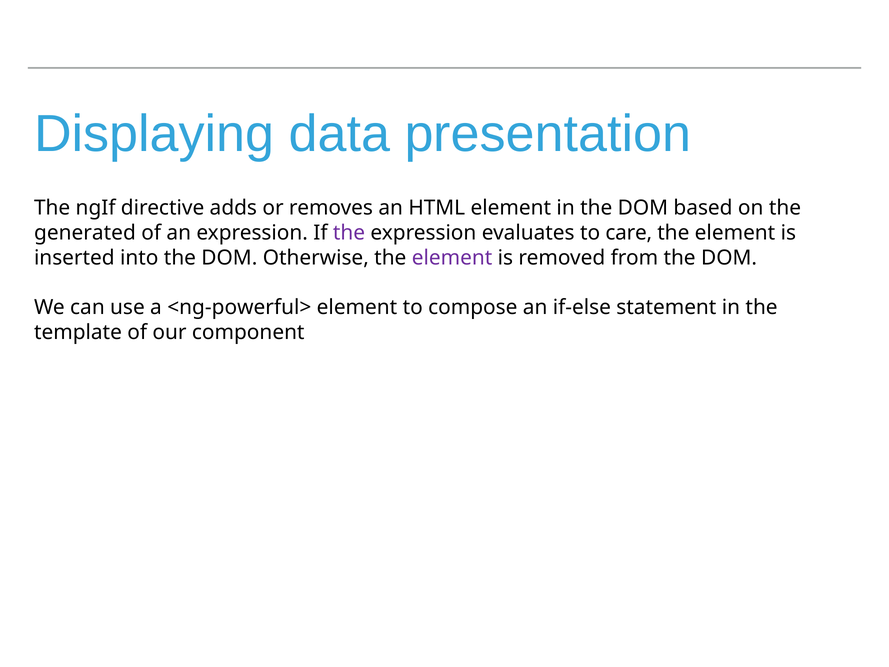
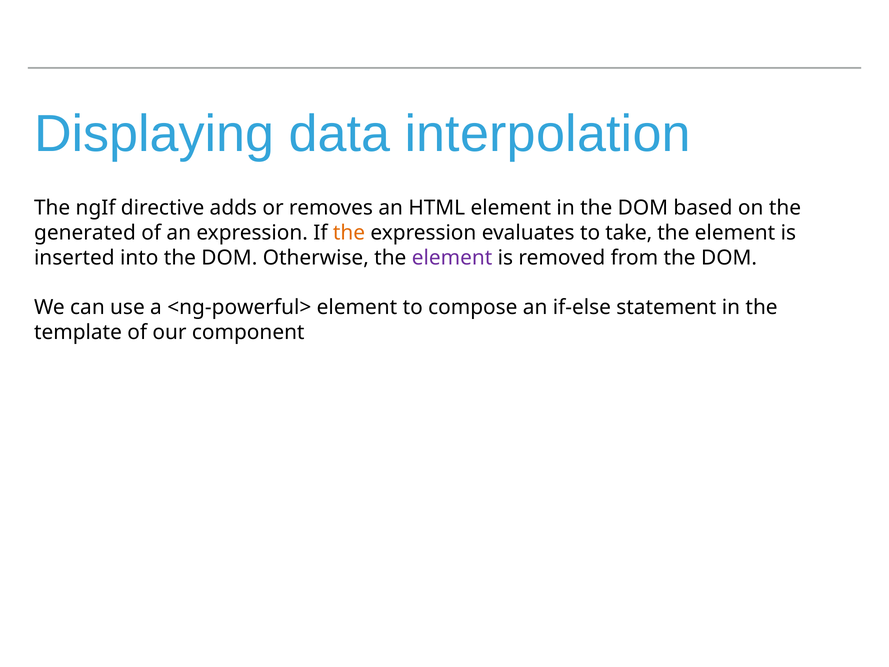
presentation: presentation -> interpolation (548, 134)
the colour: purple -> orange (349, 233)
care: care -> take (629, 233)
